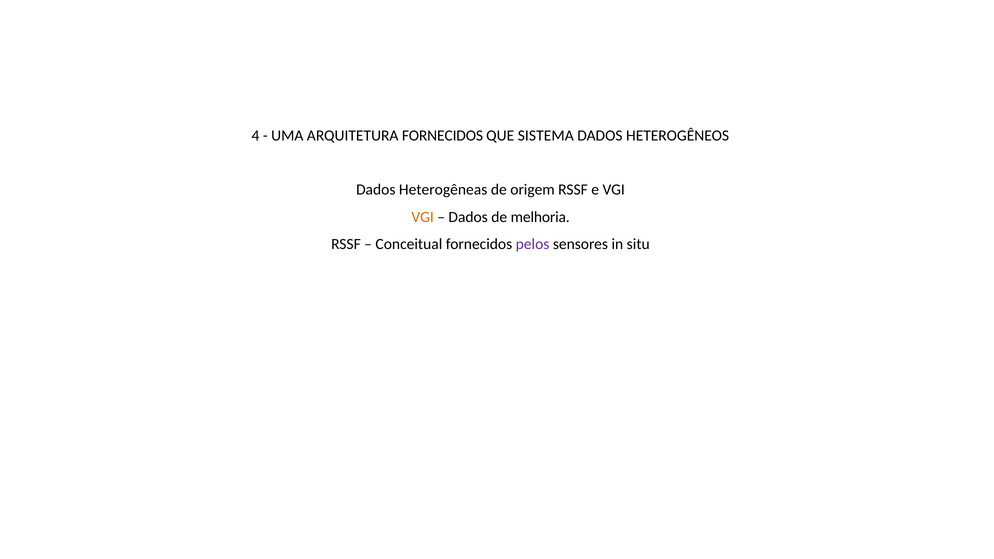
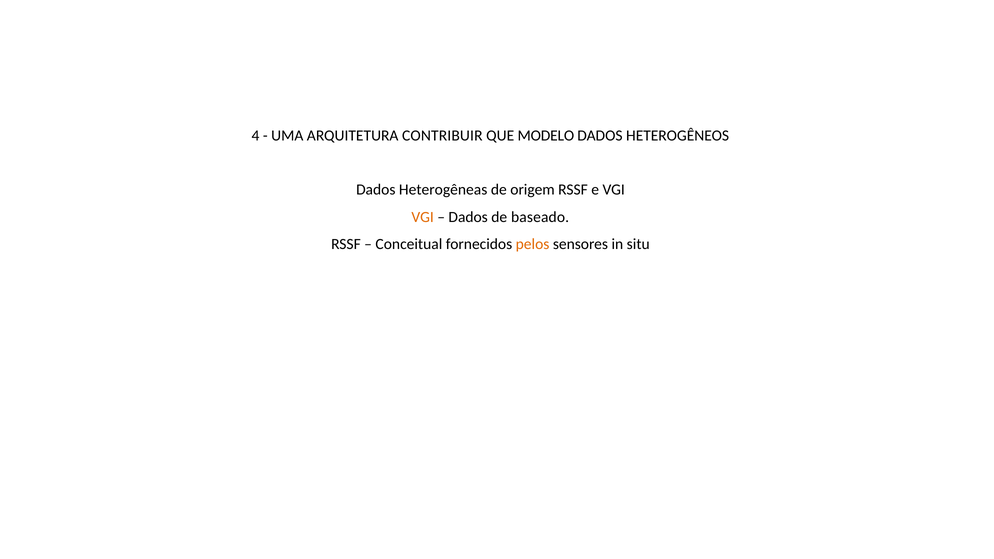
ARQUITETURA FORNECIDOS: FORNECIDOS -> CONTRIBUIR (442, 136)
SISTEMA: SISTEMA -> MODELO (546, 136)
melhoria: melhoria -> baseado (540, 217)
pelos colour: purple -> orange (533, 244)
